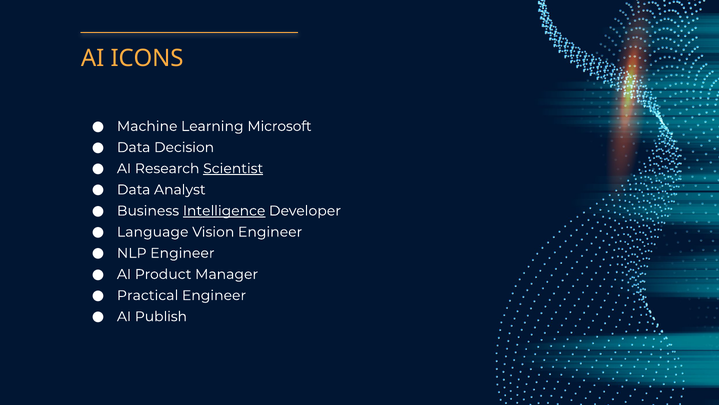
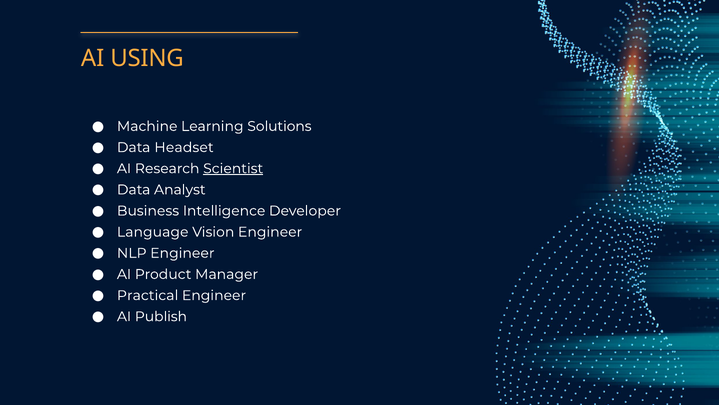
ICONS: ICONS -> USING (147, 58)
Microsoft: Microsoft -> Solutions (279, 126)
Decision: Decision -> Headset (184, 147)
Intelligence underline: present -> none (224, 211)
